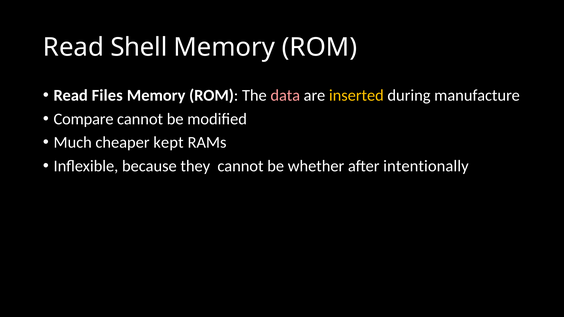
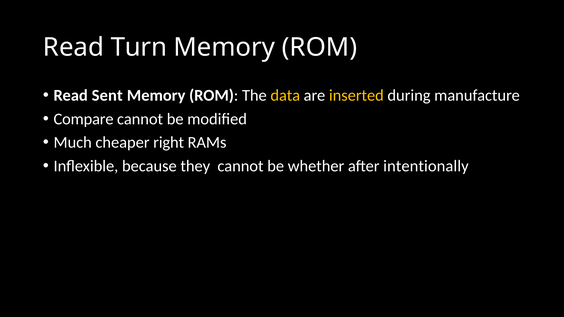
Shell: Shell -> Turn (139, 47)
Files: Files -> Sent (107, 95)
data colour: pink -> yellow (285, 95)
kept: kept -> right (169, 143)
